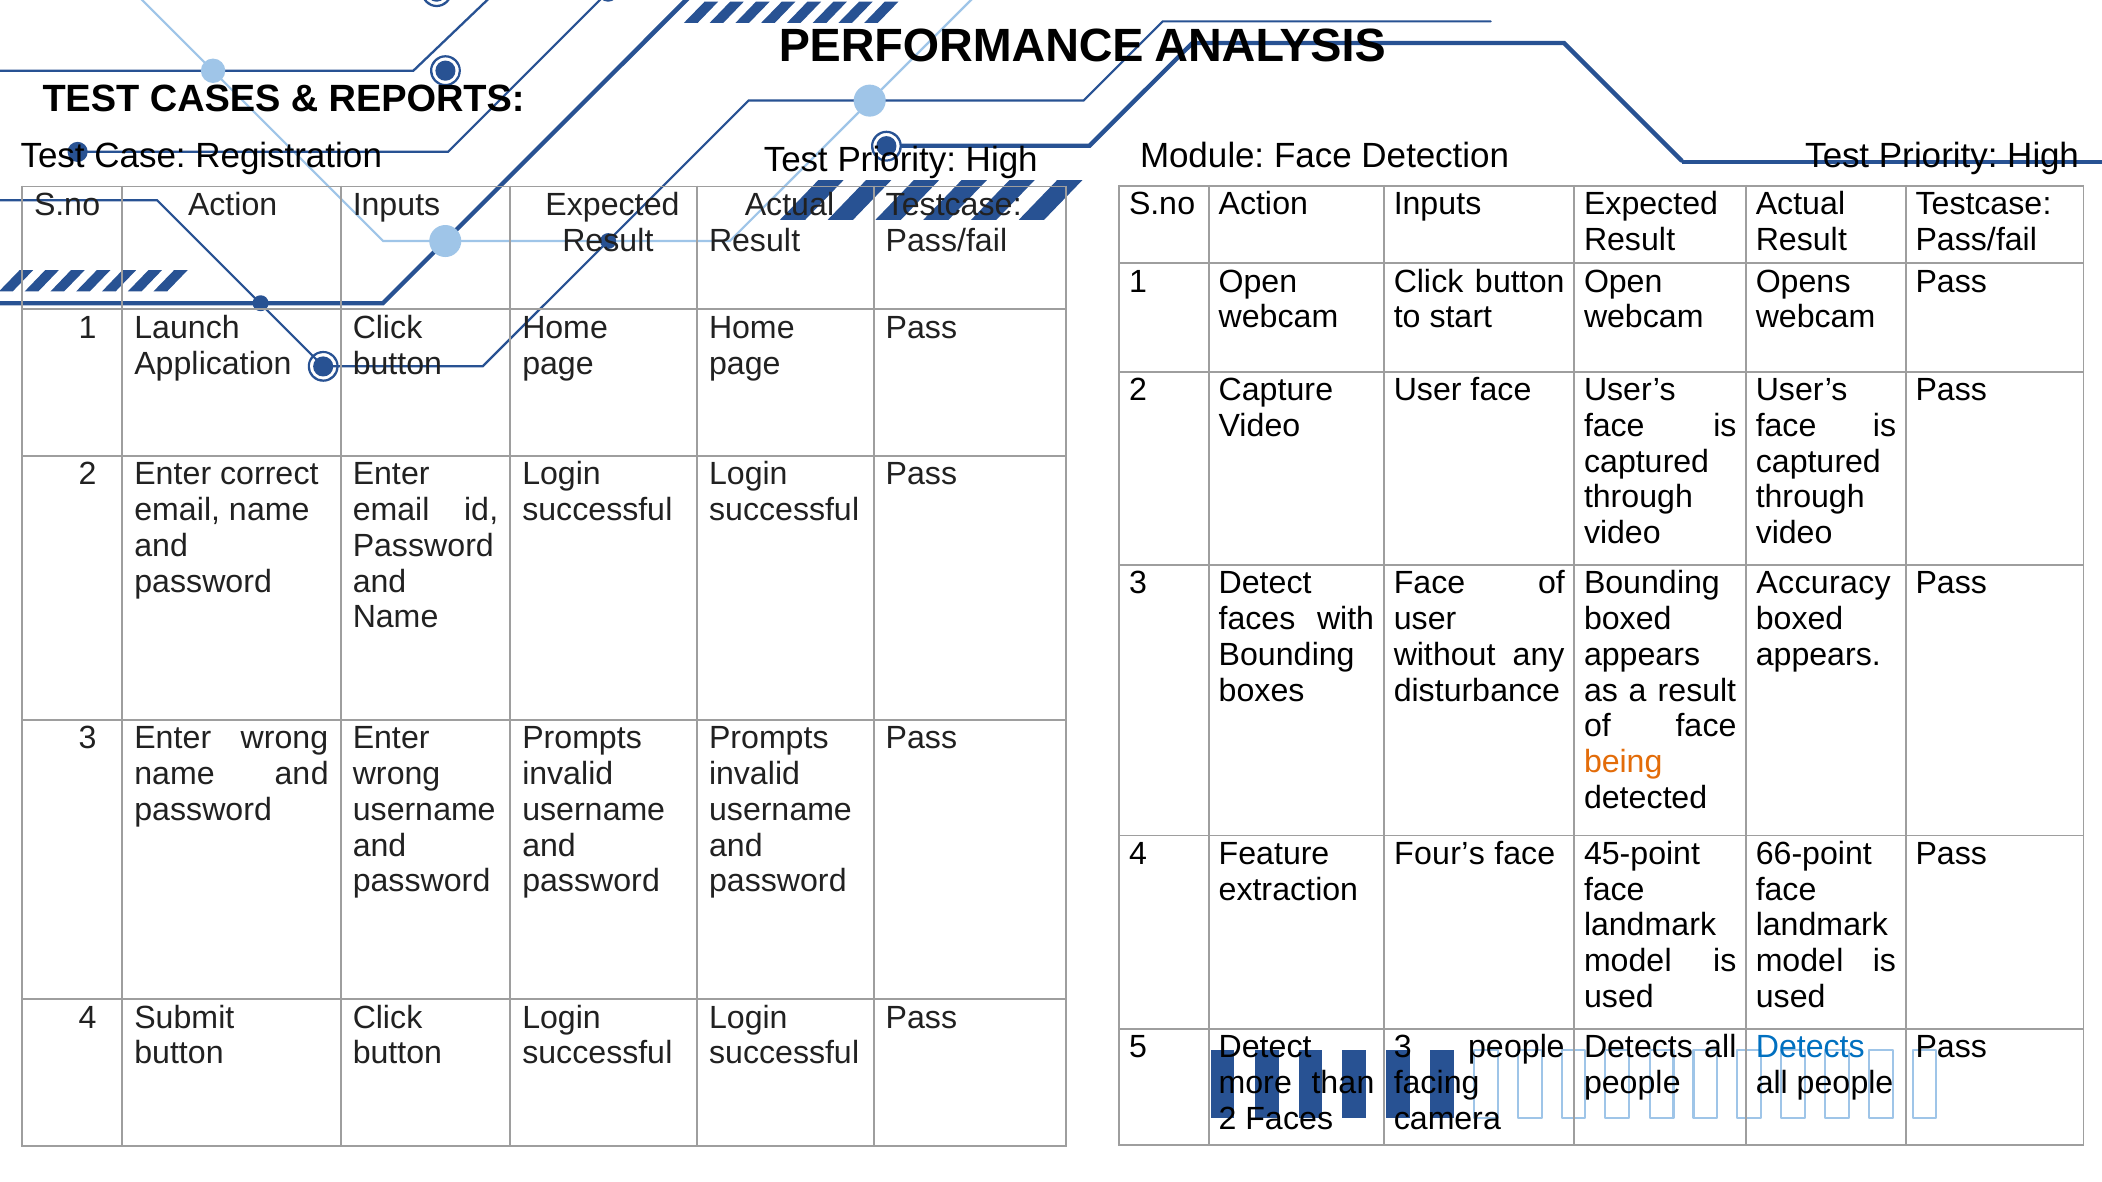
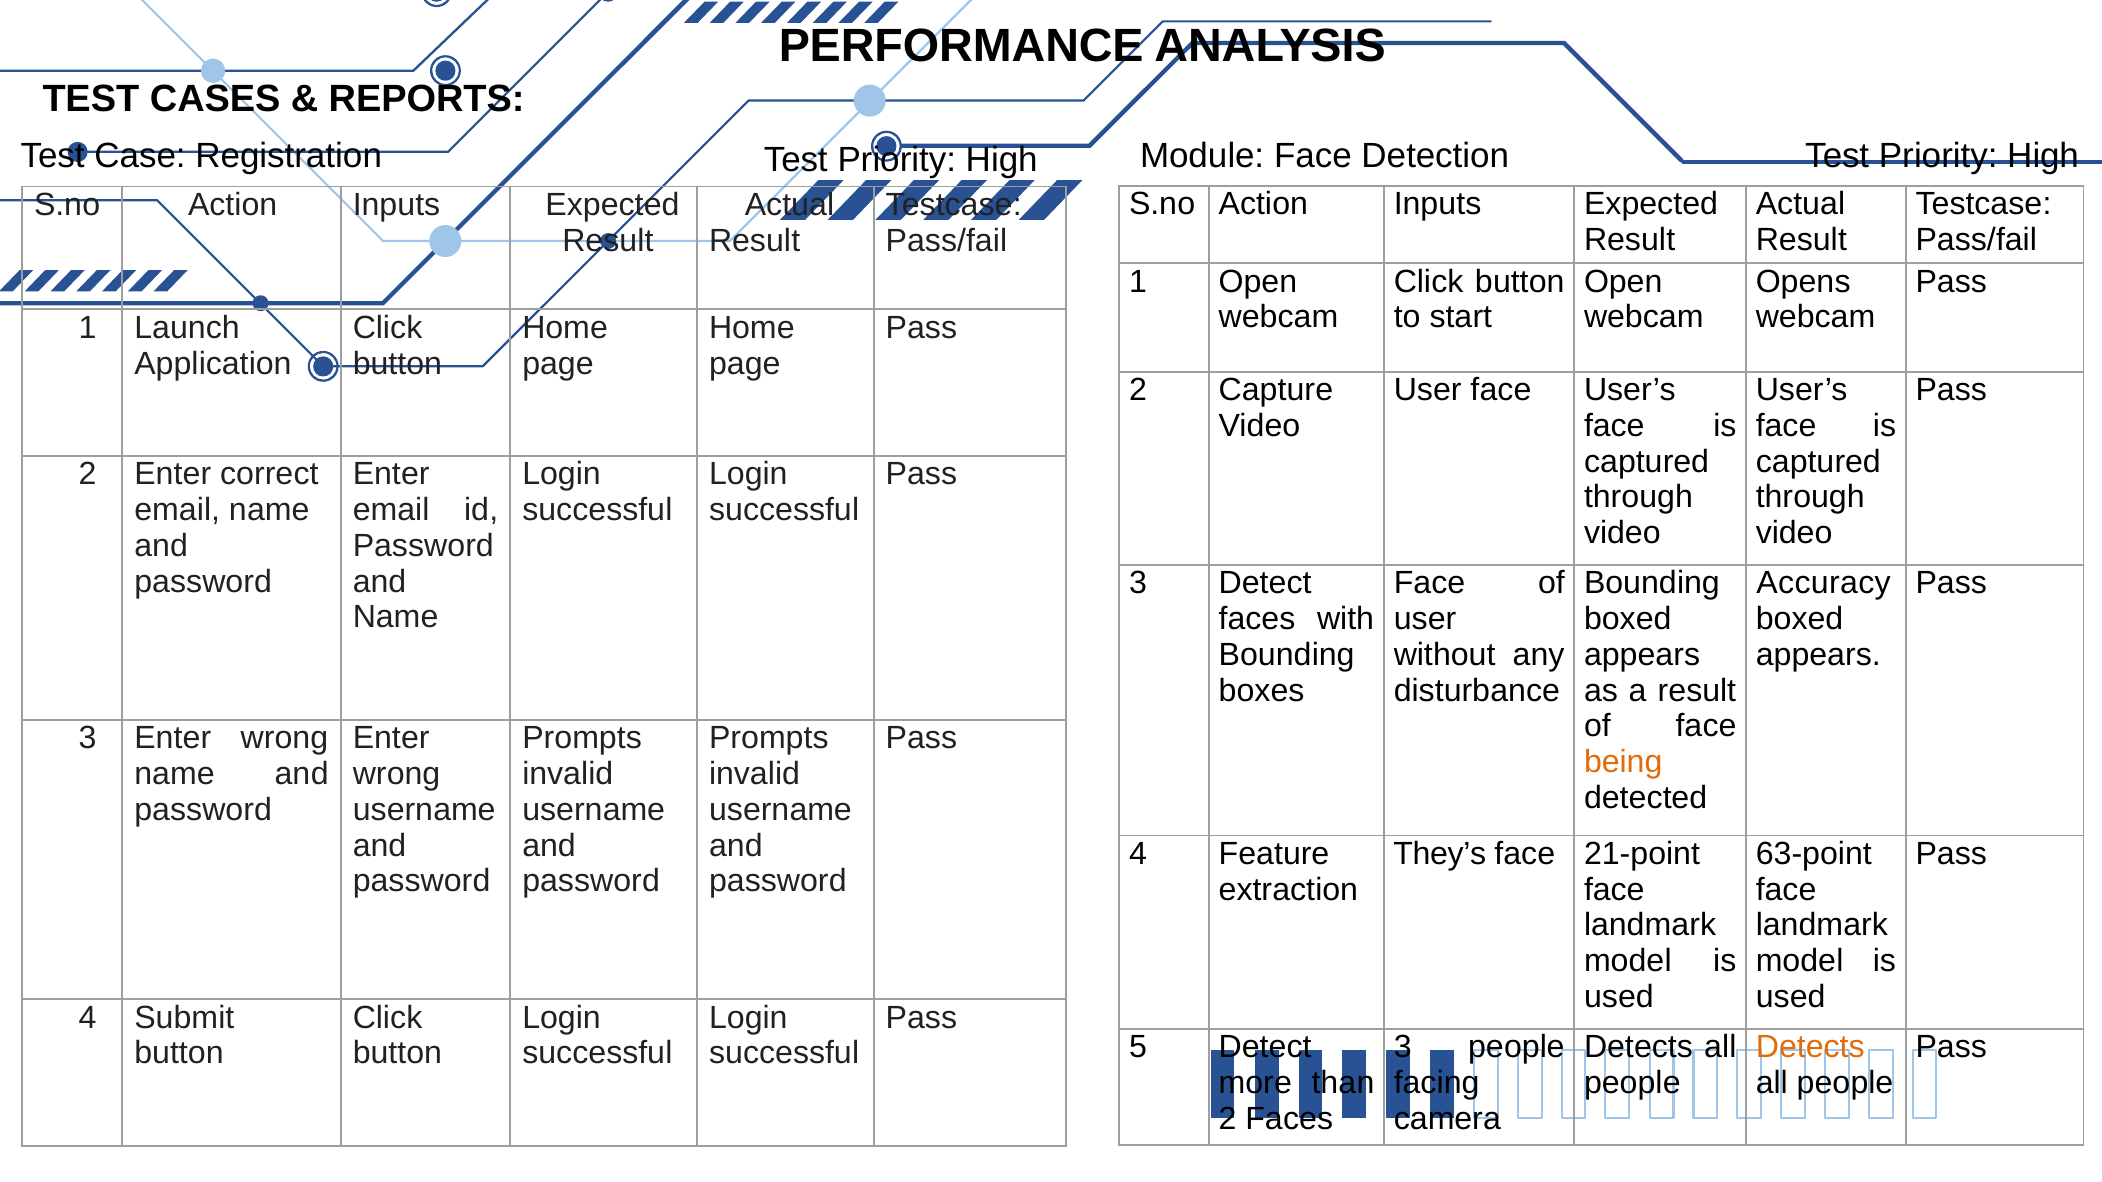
Four’s: Four’s -> They’s (1440, 854)
45-point: 45-point -> 21-point (1642, 854)
66-point: 66-point -> 63-point (1814, 854)
Detects colour: blue -> orange (1810, 1048)
